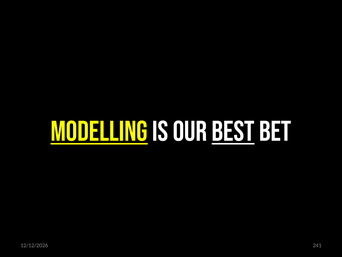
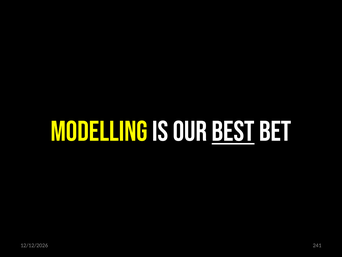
MODELLING underline: present -> none (99, 131)
